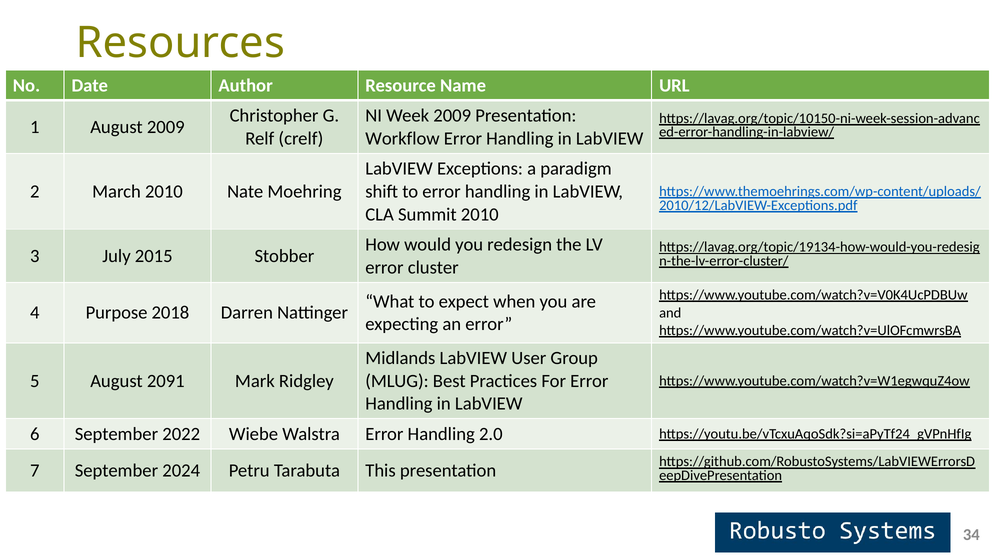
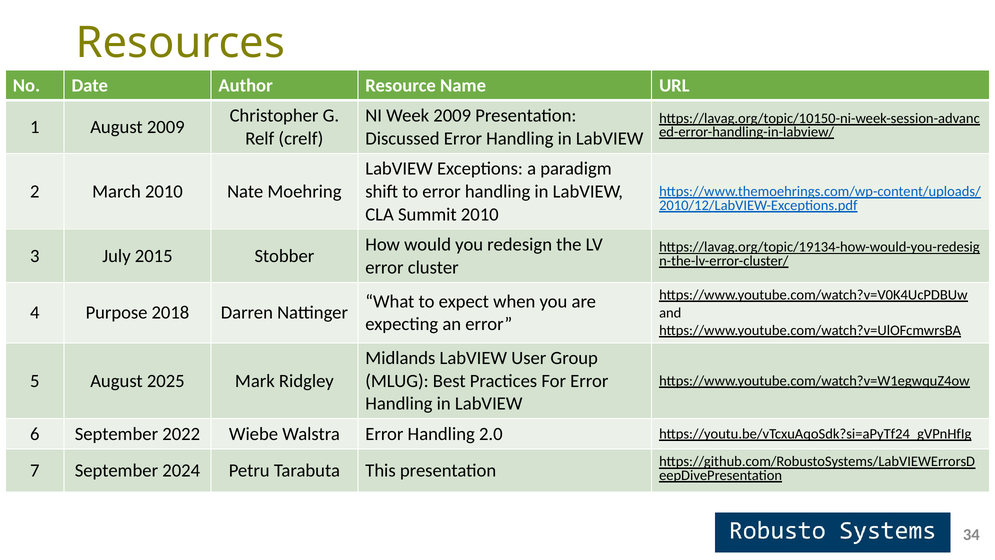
Workflow: Workflow -> Discussed (402, 138)
2091: 2091 -> 2025 (166, 381)
